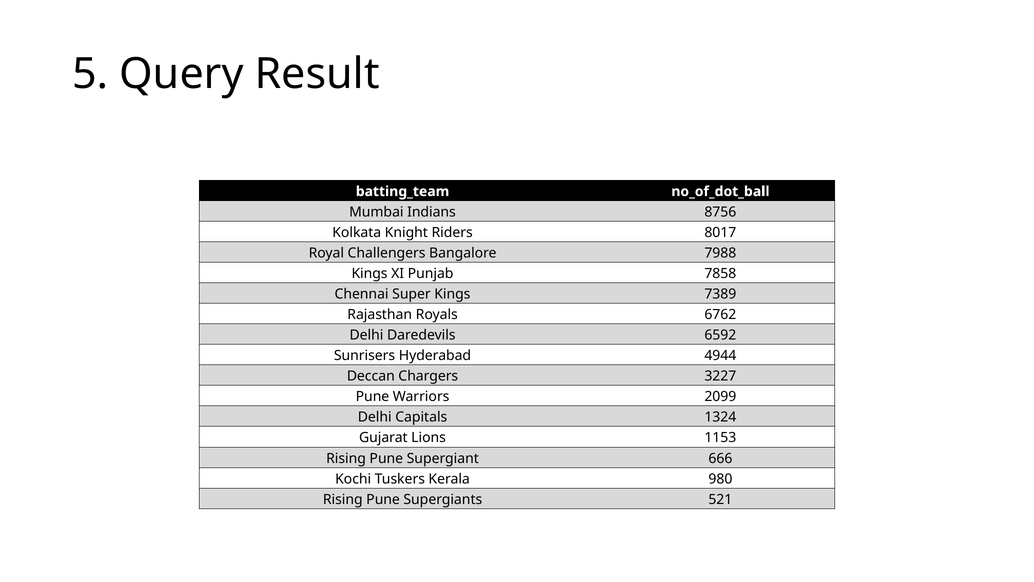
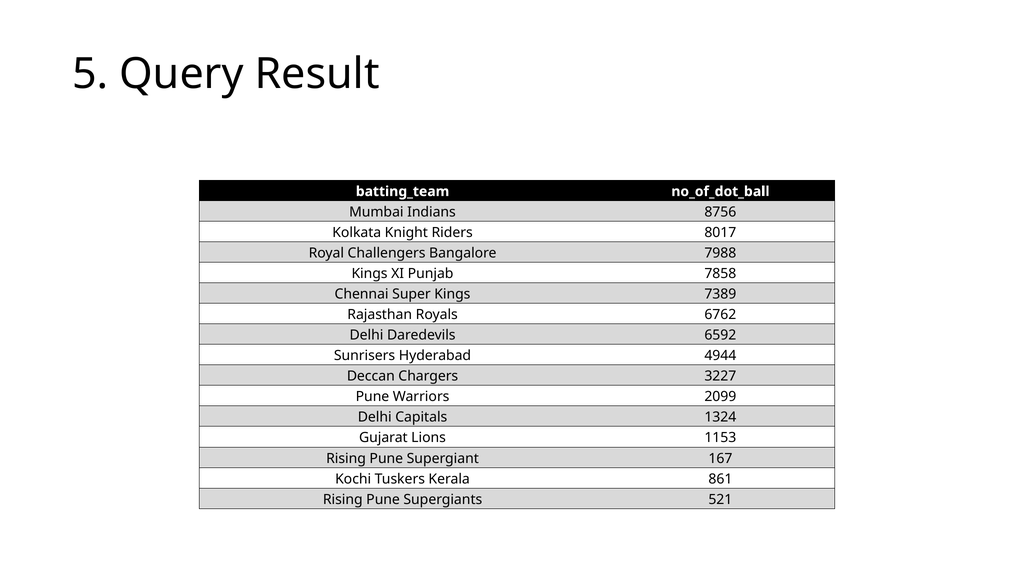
666: 666 -> 167 (720, 458)
980: 980 -> 861 (720, 479)
